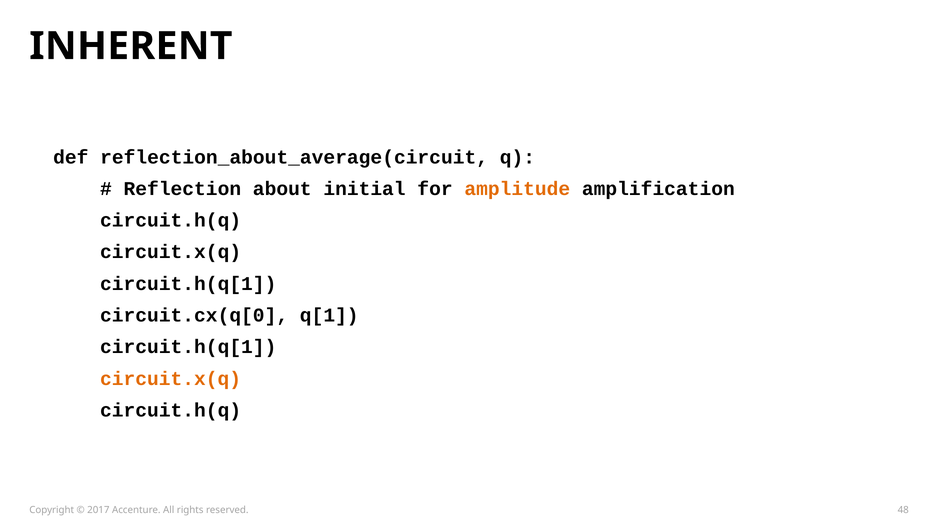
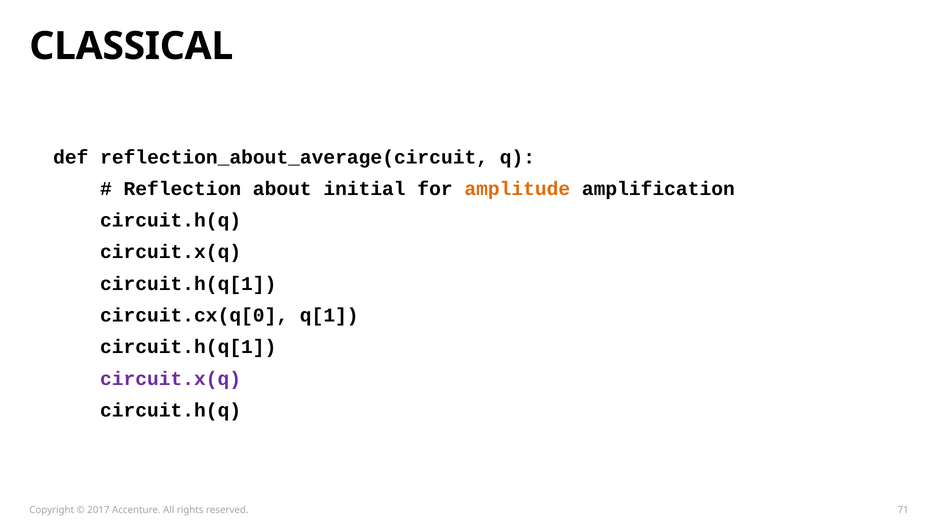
INHERENT: INHERENT -> CLASSICAL (131, 46)
circuit.x(q colour: orange -> purple (171, 379)
48: 48 -> 71 (903, 511)
